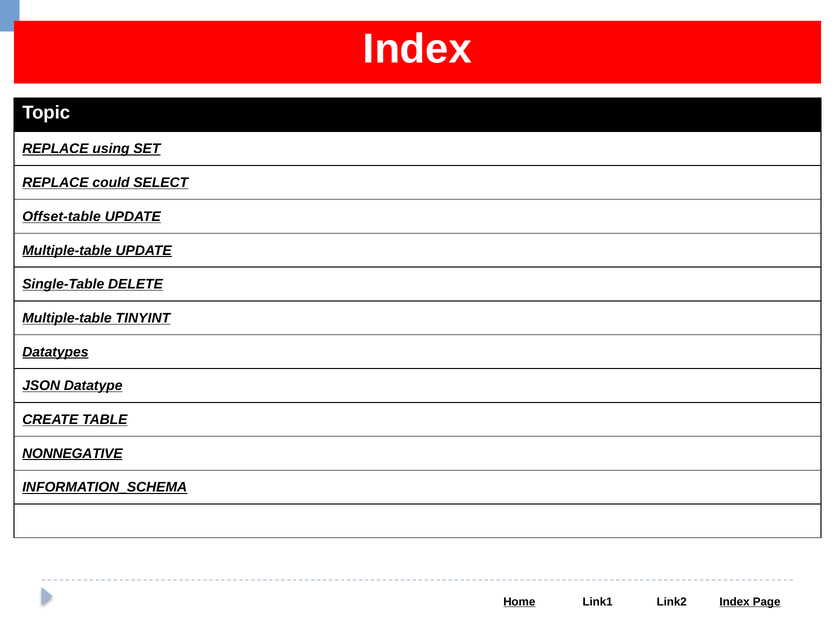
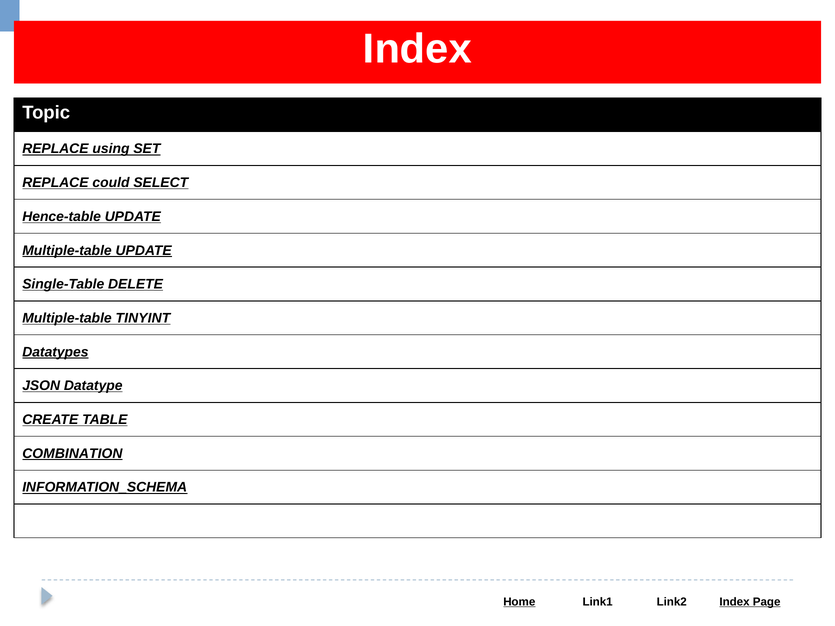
Offset-table: Offset-table -> Hence-table (62, 217)
NONNEGATIVE: NONNEGATIVE -> COMBINATION (72, 454)
